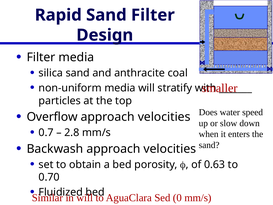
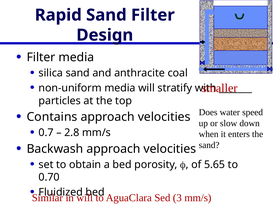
Overflow: Overflow -> Contains (52, 117)
0.63: 0.63 -> 5.65 (215, 164)
0: 0 -> 3 (177, 198)
